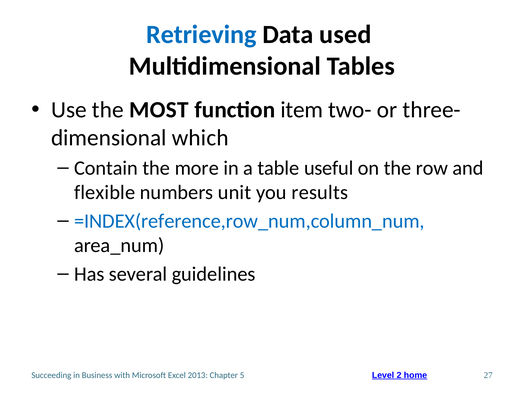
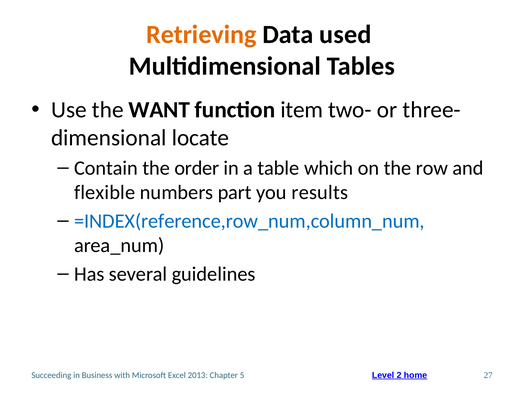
Retrieving colour: blue -> orange (201, 35)
MOST: MOST -> WANT (159, 110)
which: which -> locate (200, 138)
more: more -> order (197, 168)
useful: useful -> which (329, 168)
unit: unit -> part (235, 192)
